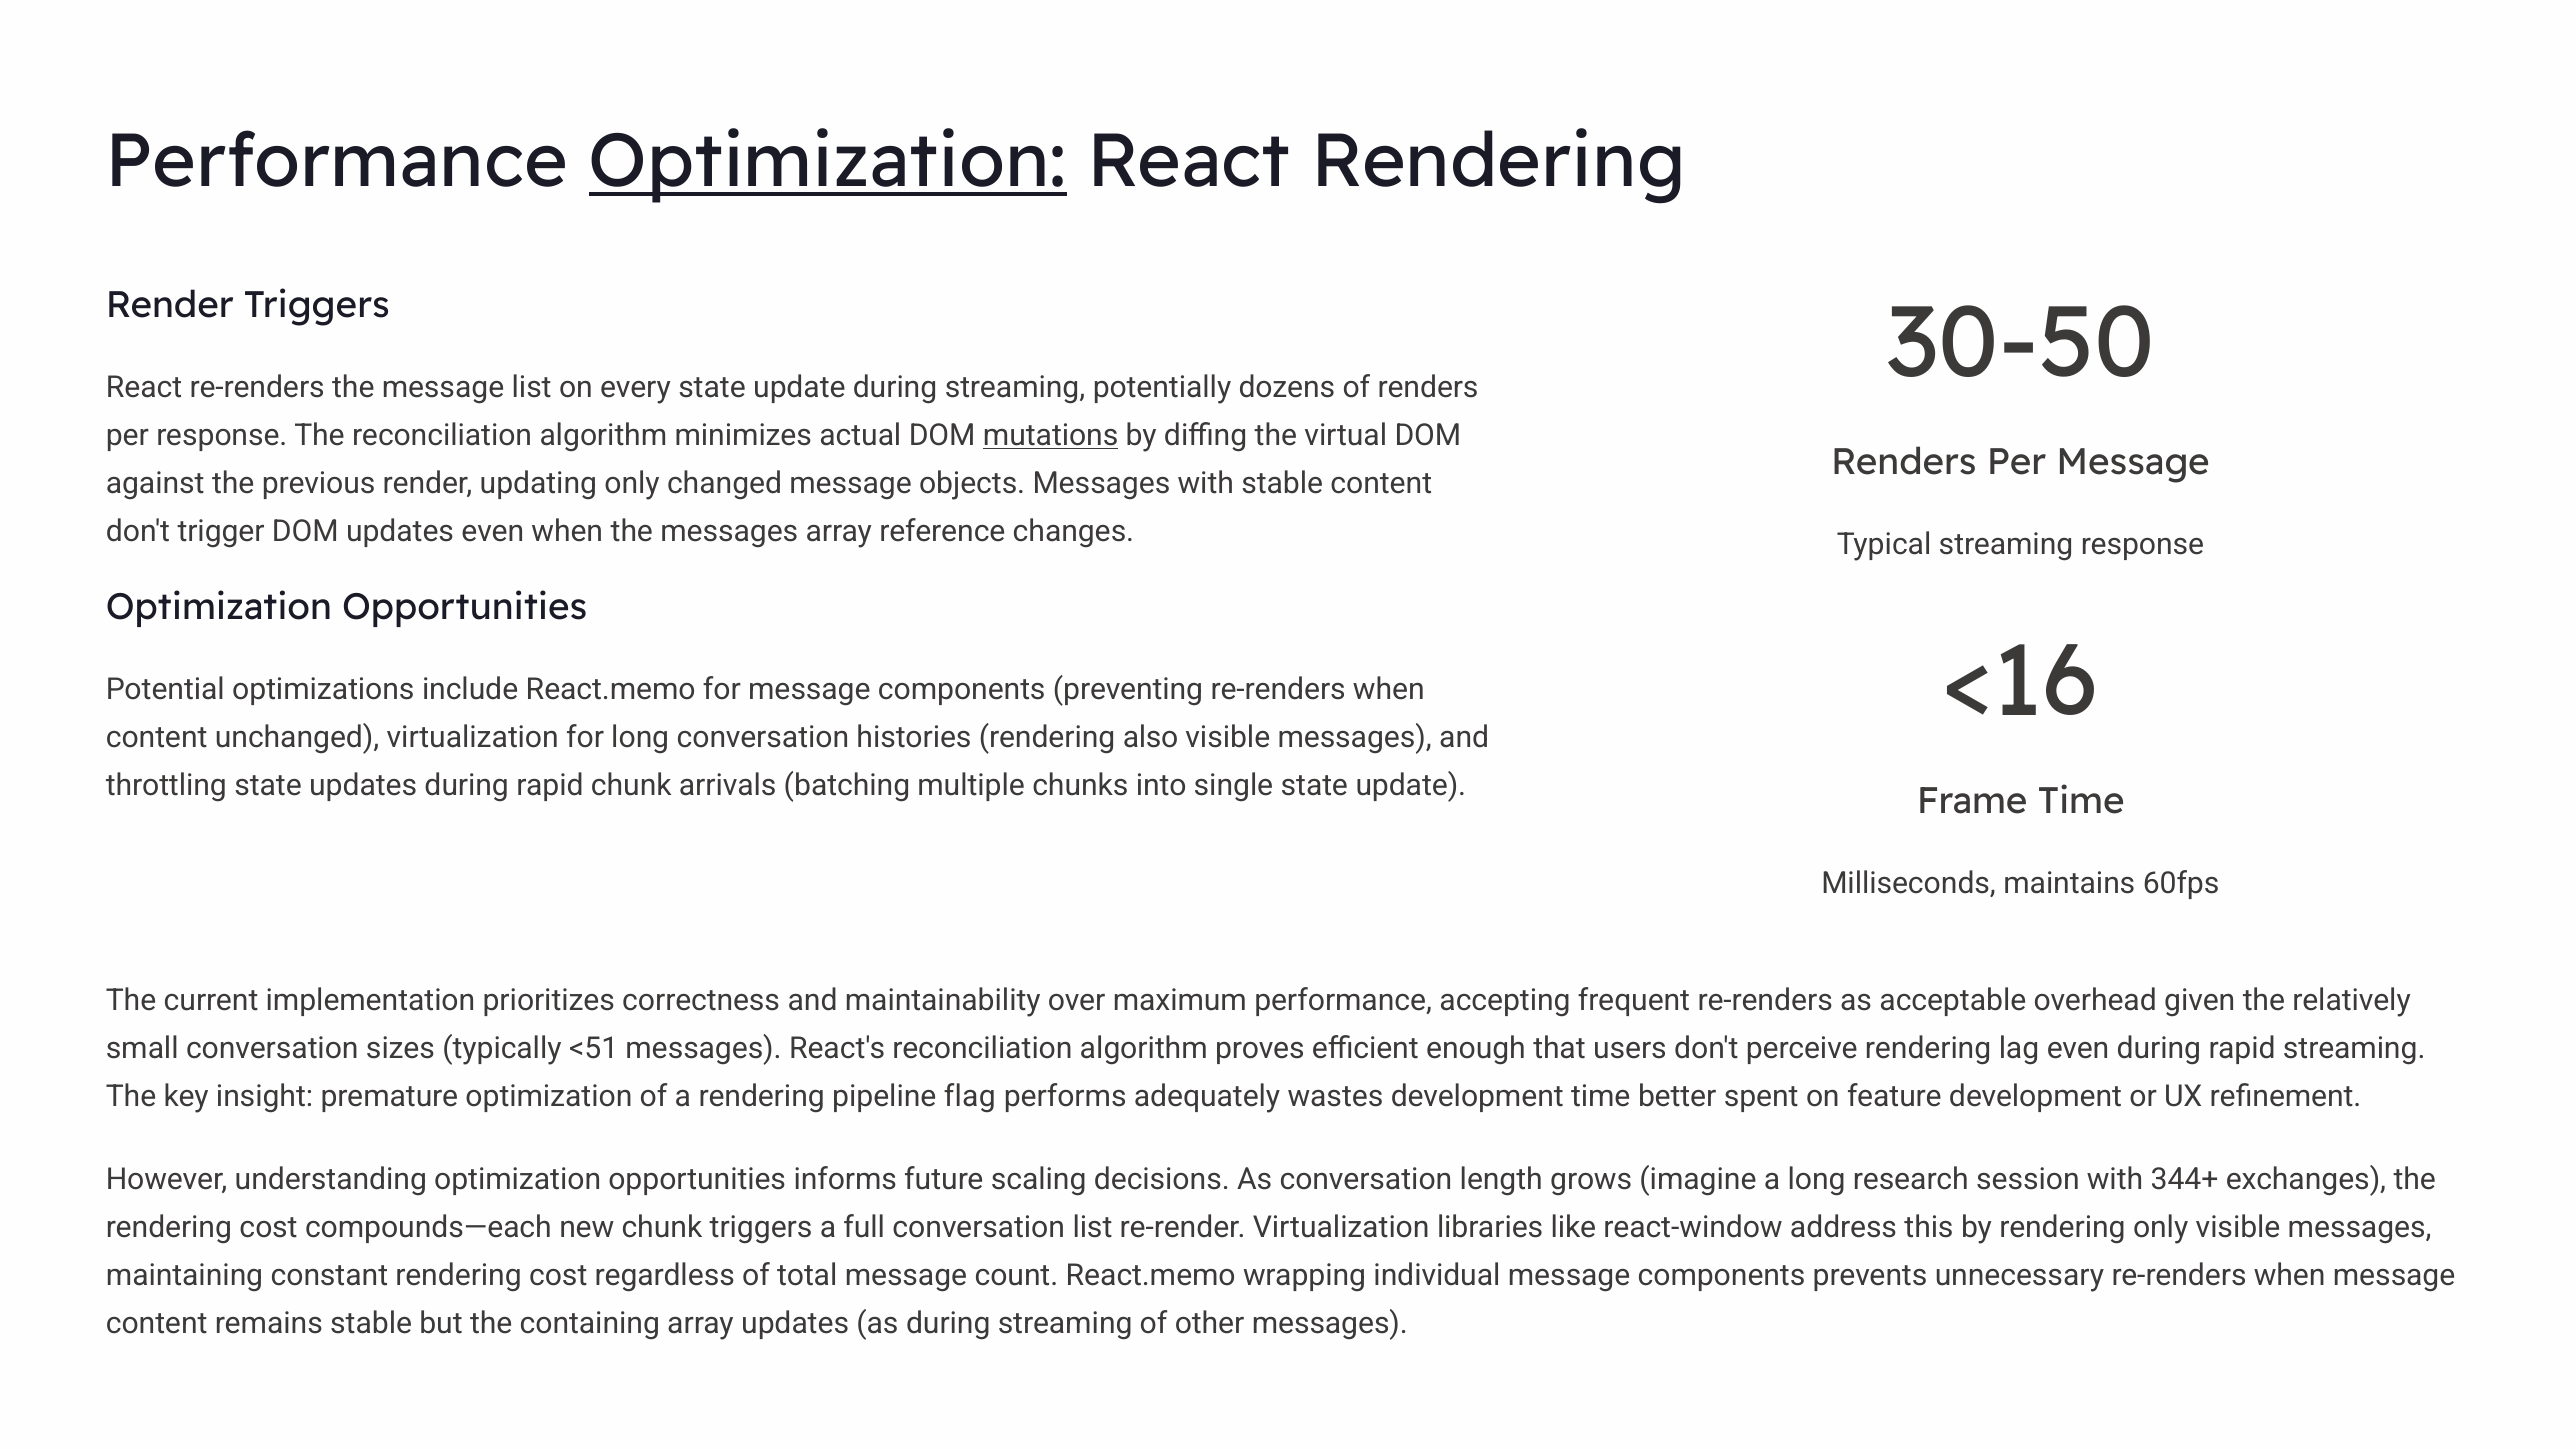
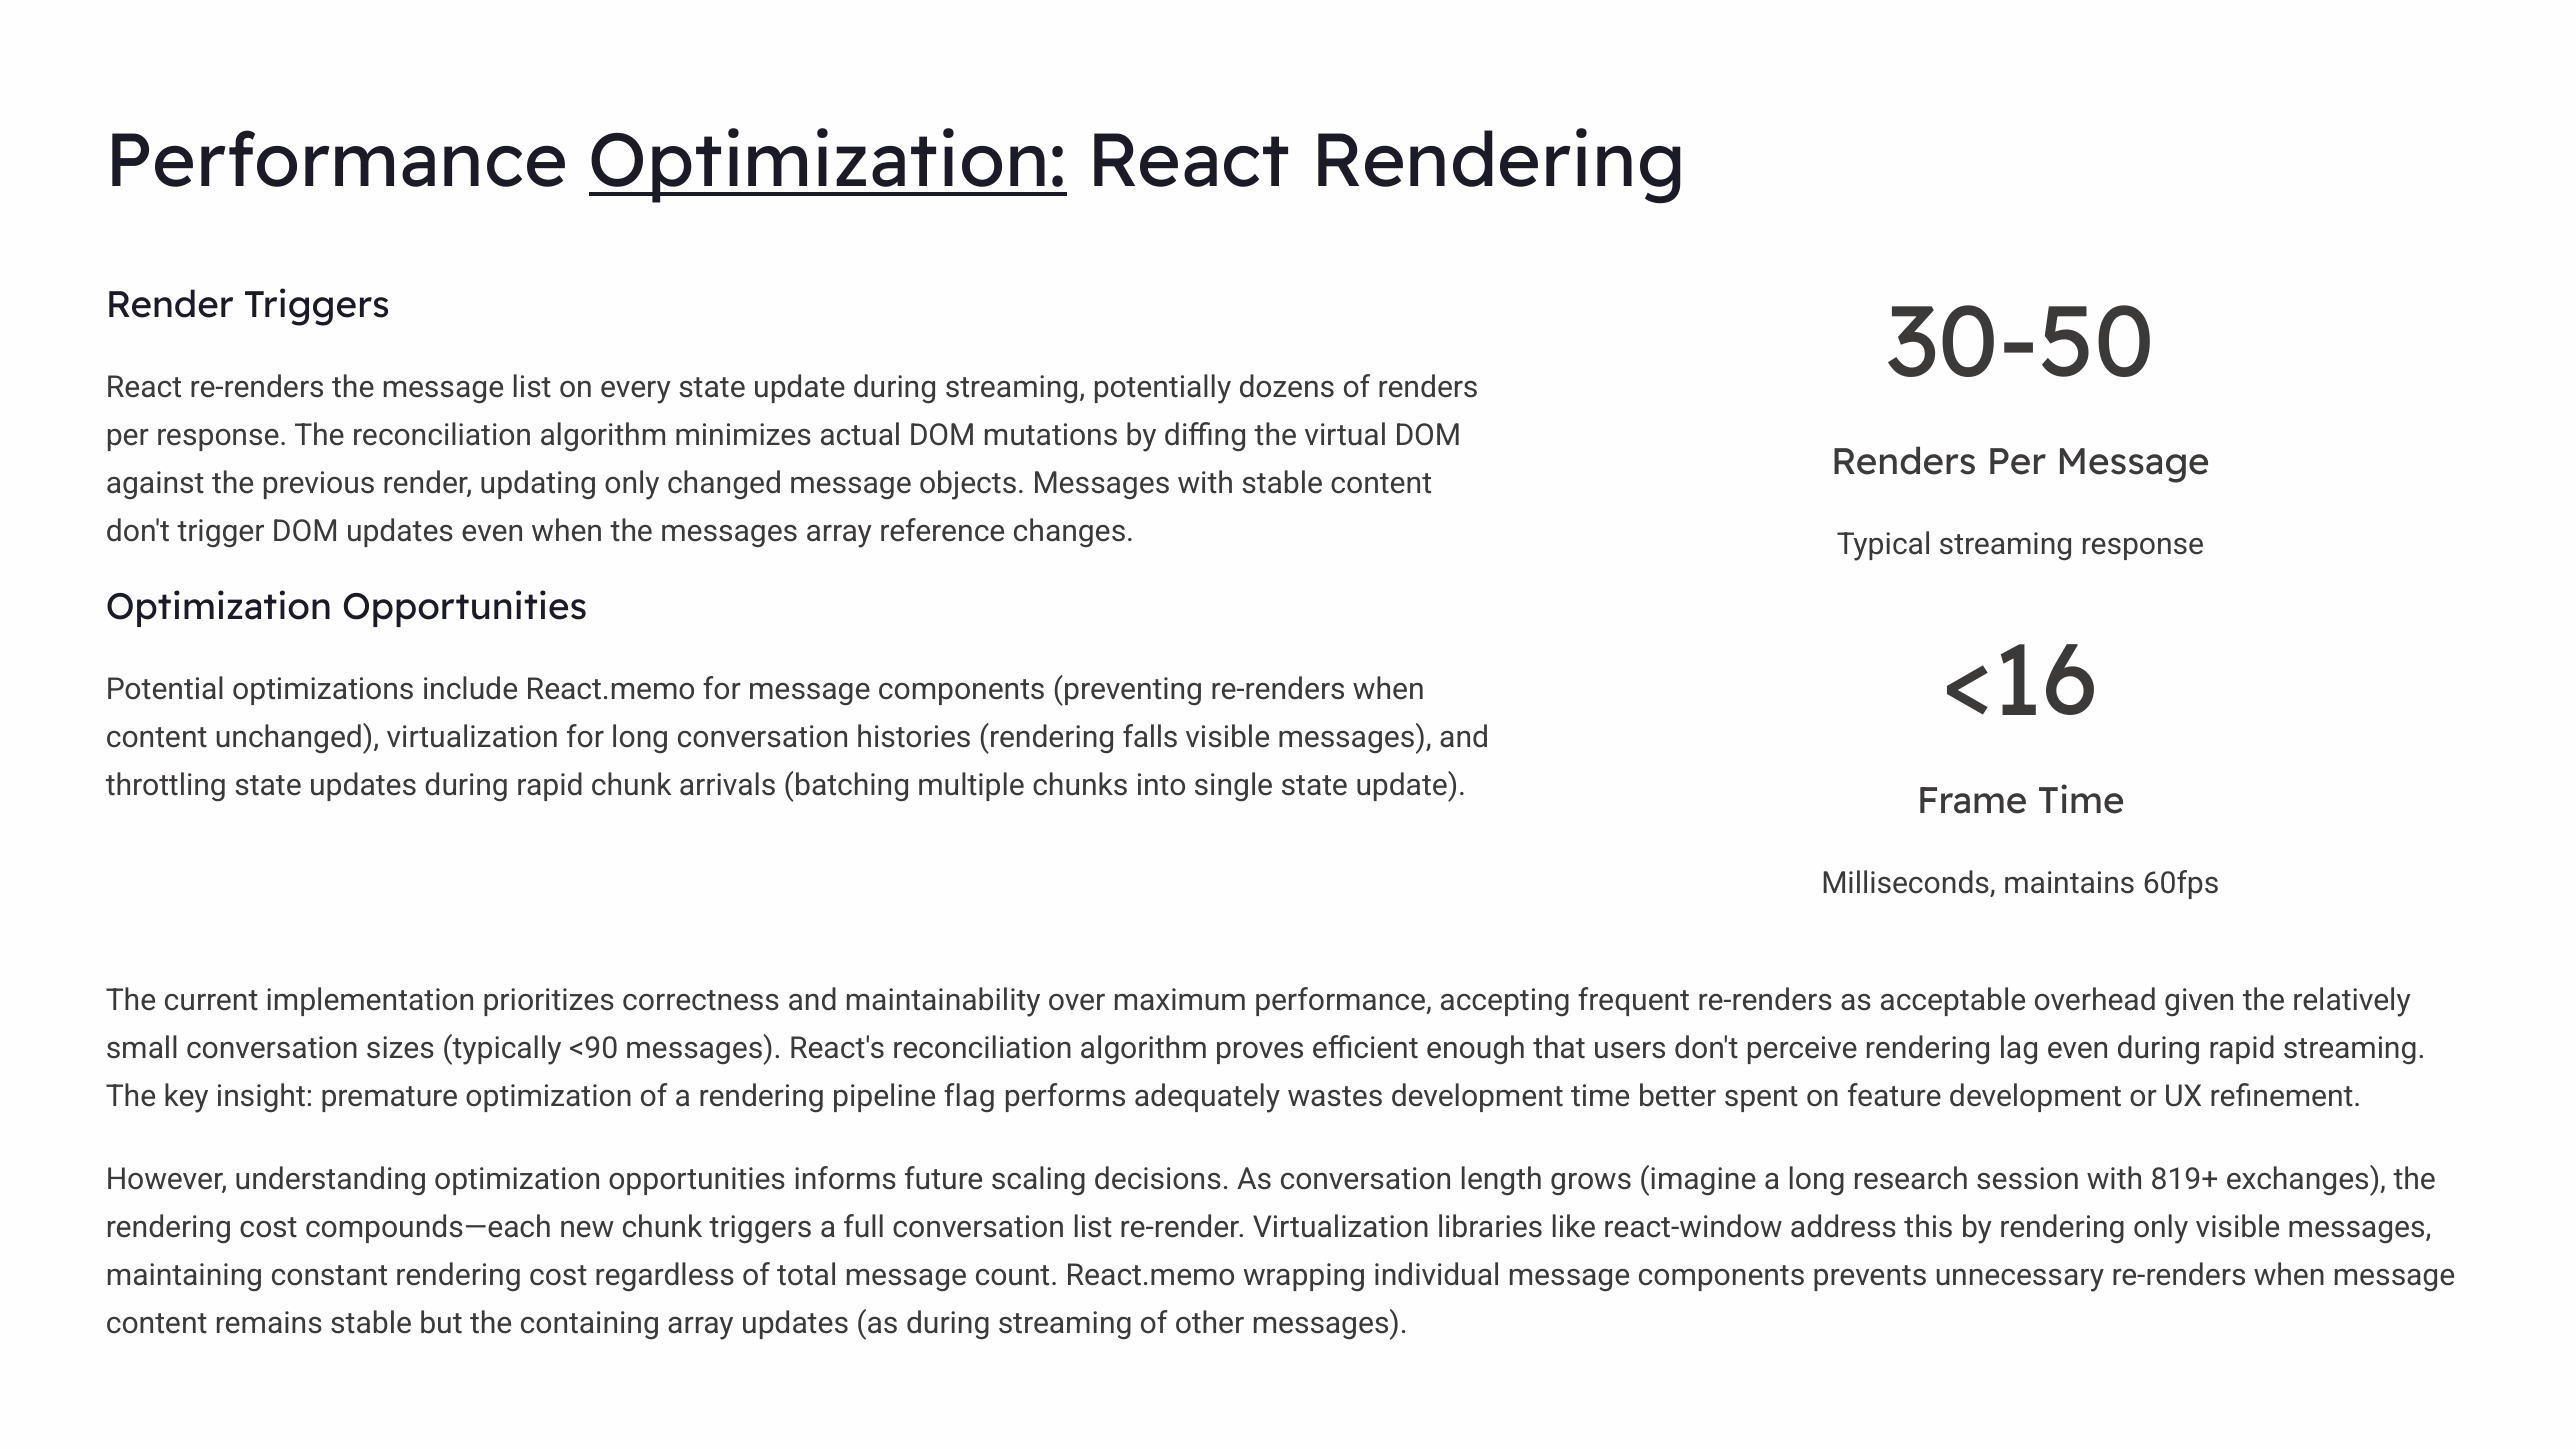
mutations underline: present -> none (1051, 435)
also: also -> falls (1151, 737)
<51: <51 -> <90 (594, 1048)
344+: 344+ -> 819+ (2185, 1180)
